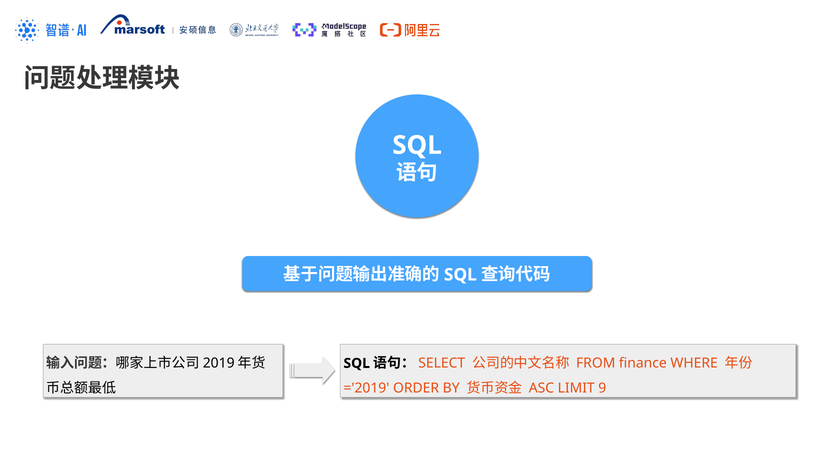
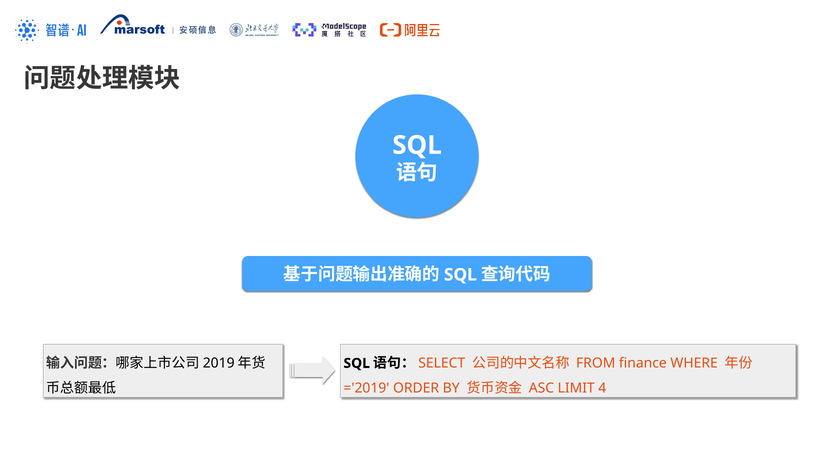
9: 9 -> 4 (602, 388)
